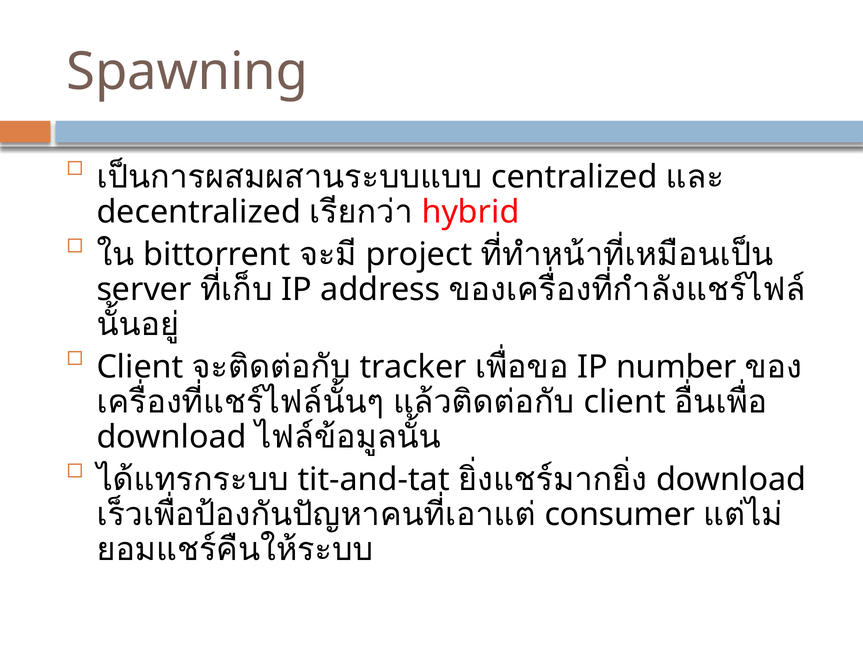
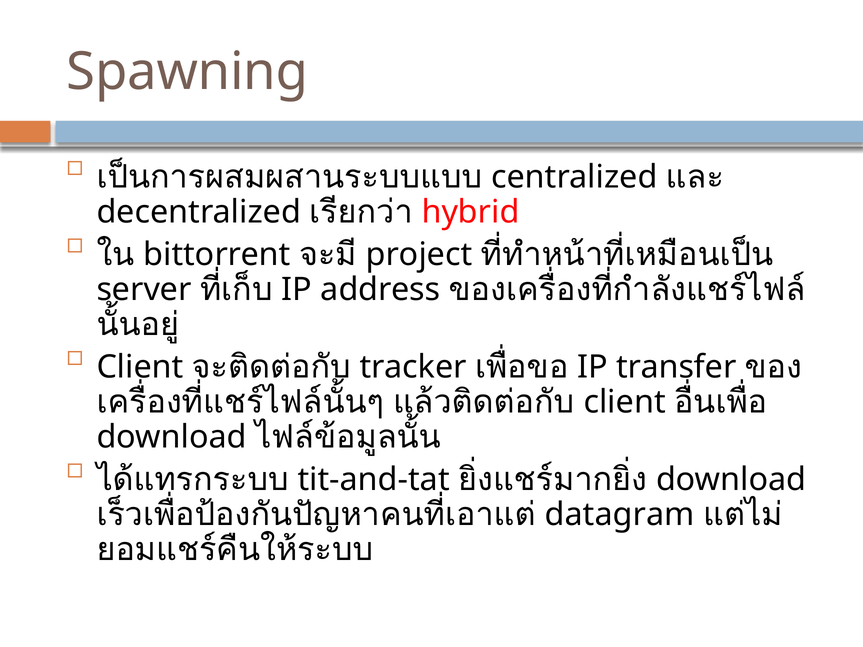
number: number -> transfer (676, 367)
consumer: consumer -> datagram (620, 515)
